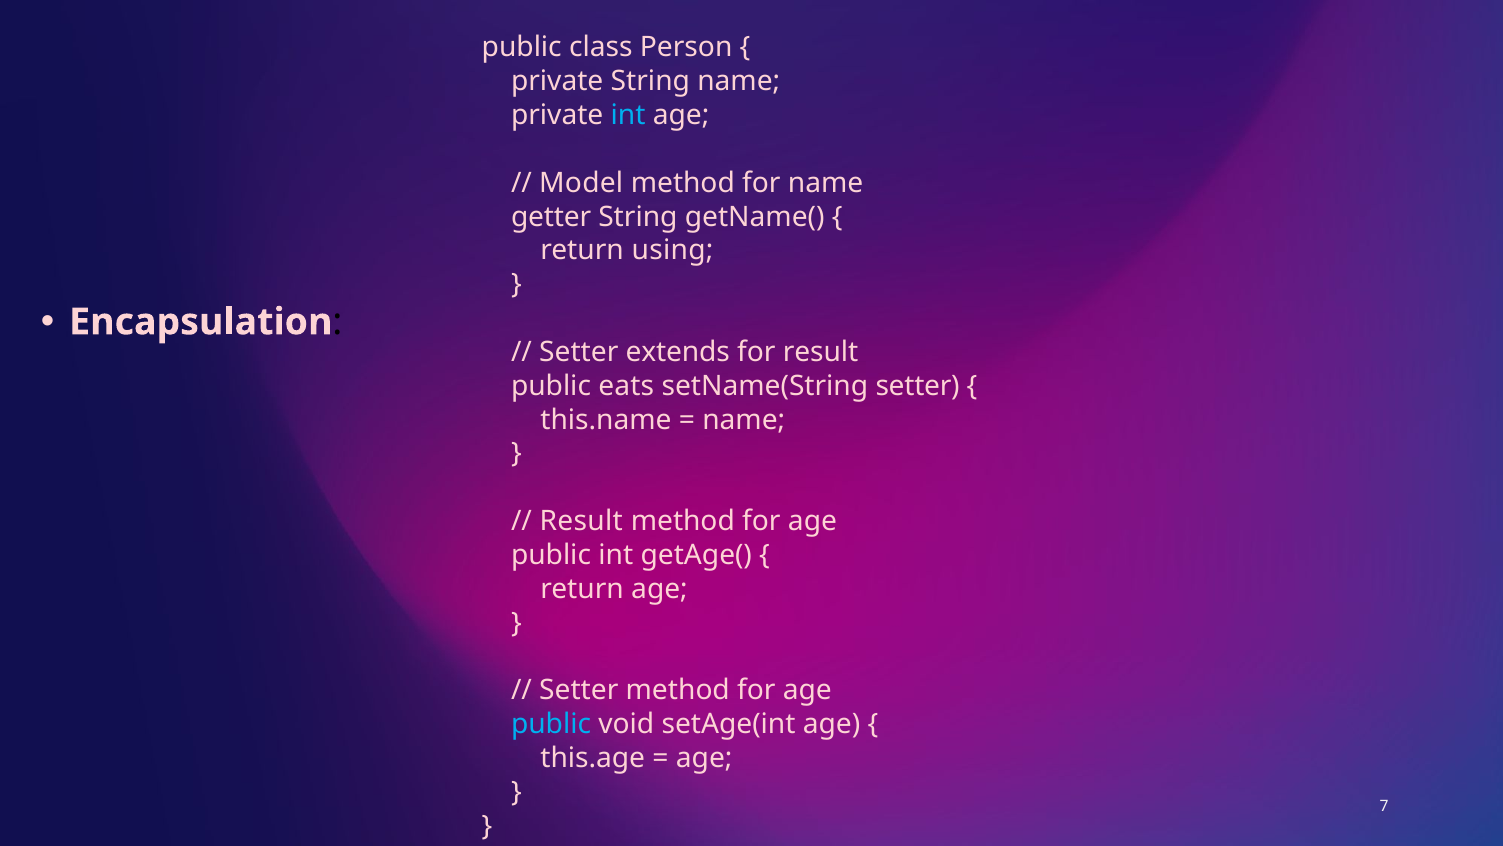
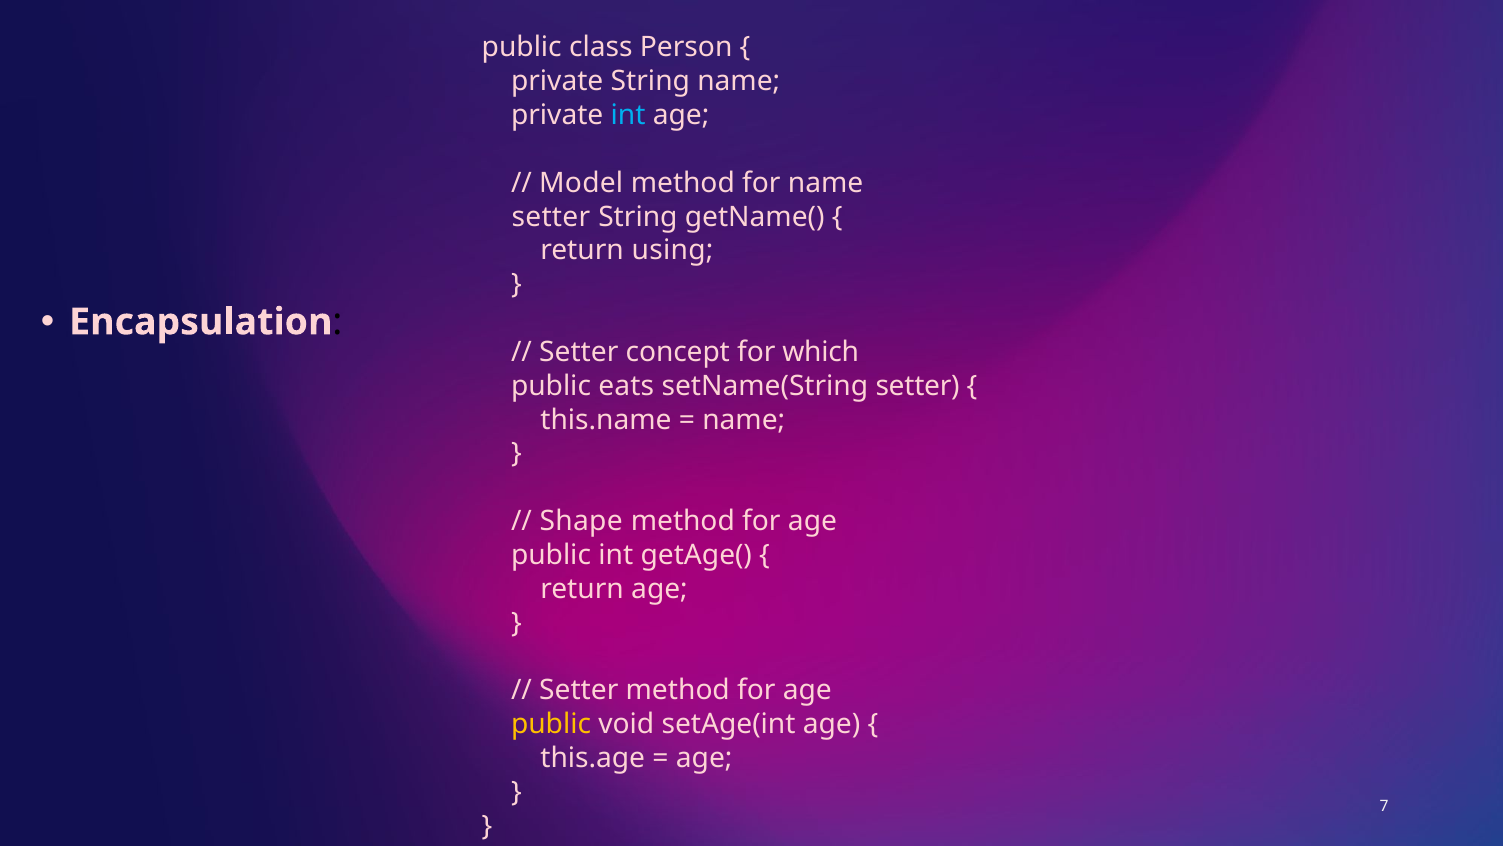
getter: getter -> setter (551, 217)
extends: extends -> concept (678, 352)
for result: result -> which (821, 352)
Result: Result -> Shape (581, 521)
public colour: light blue -> yellow (551, 724)
